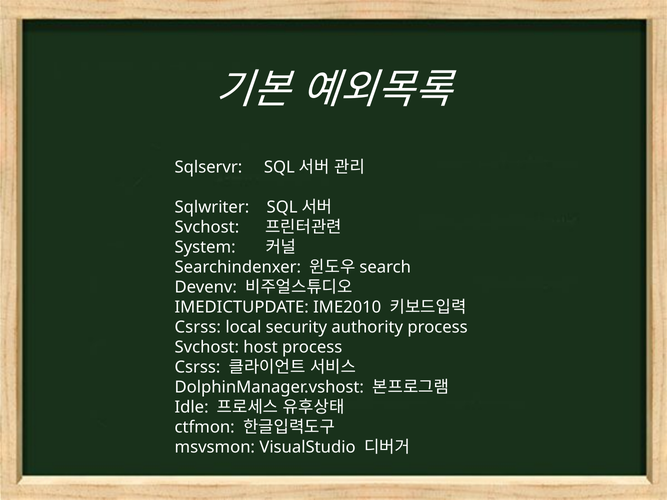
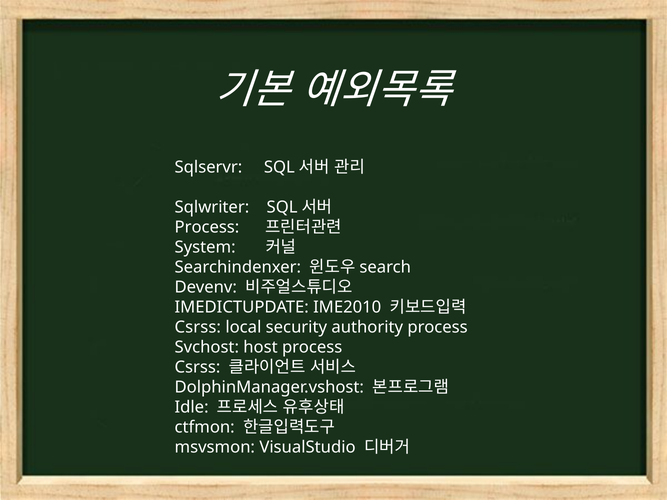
Svchost: Svchost -> Process (207, 227)
